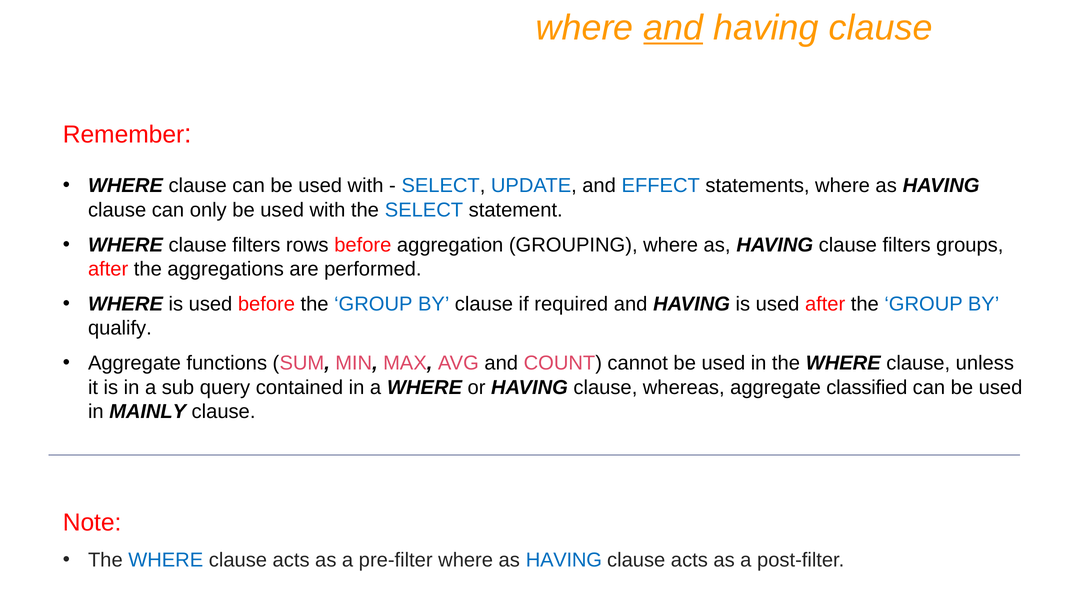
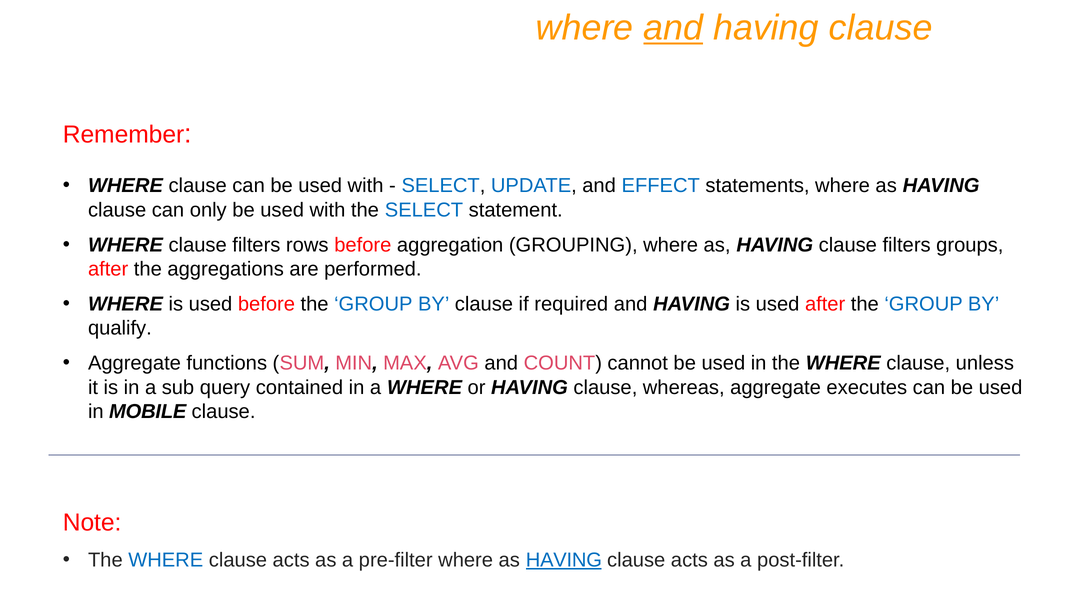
classified: classified -> executes (867, 387)
MAINLY: MAINLY -> MOBILE (148, 411)
HAVING underline: none -> present (564, 560)
